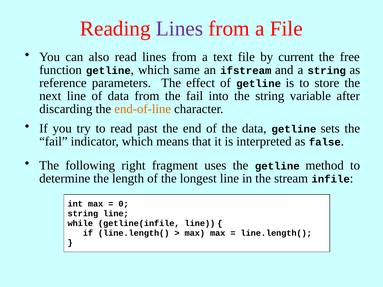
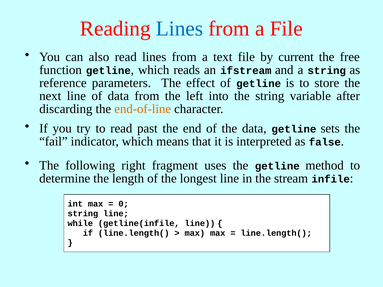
Lines colour: purple -> blue (180, 29)
same: same -> reads (187, 70)
from the fail: fail -> left (195, 96)
